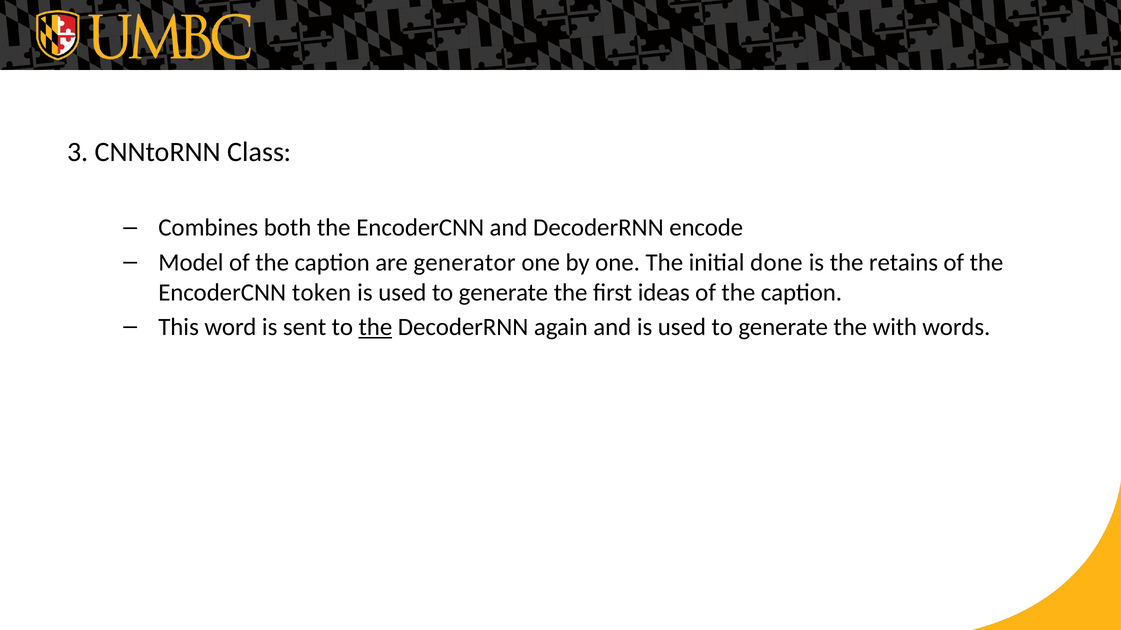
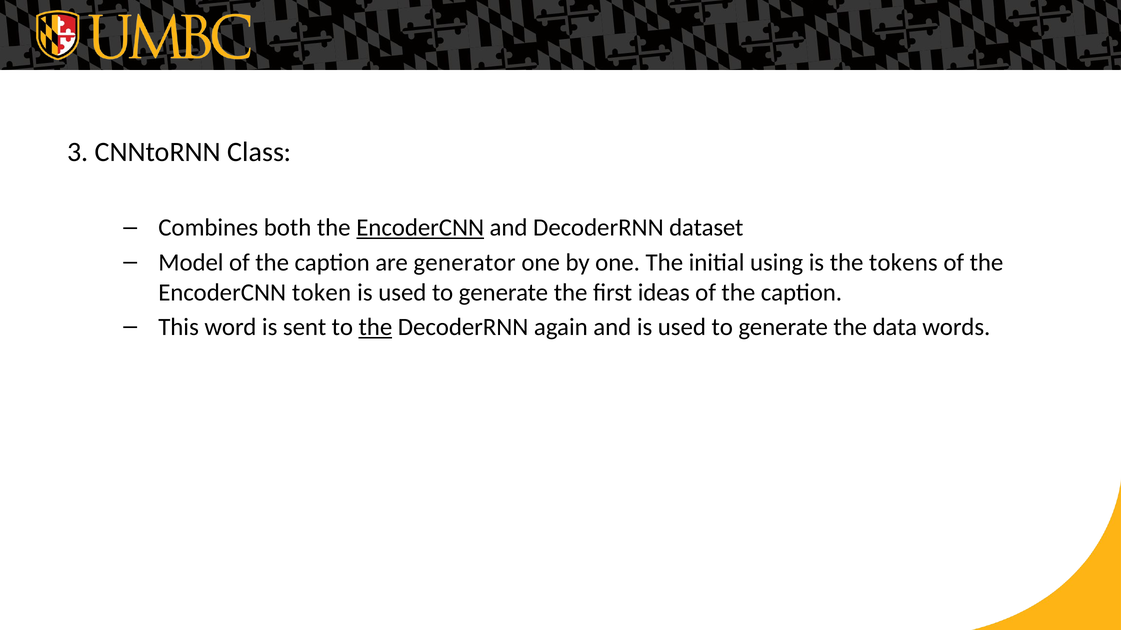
EncoderCNN underline: none -> present (420, 228)
encode: encode -> dataset (706, 228)
done: done -> using (777, 263)
retains: retains -> tokens (903, 263)
with: with -> data (895, 327)
